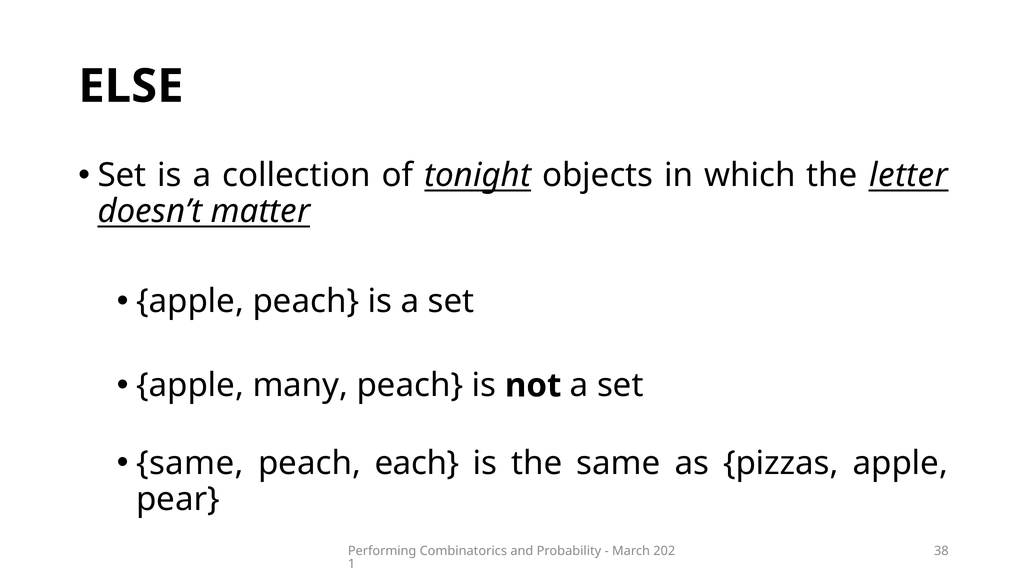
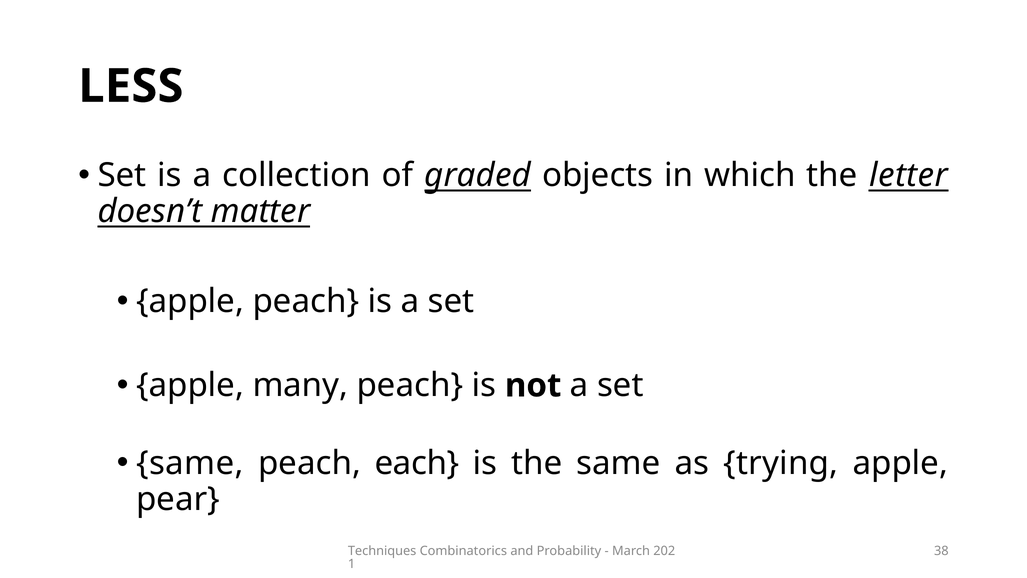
ELSE: ELSE -> LESS (131, 86)
tonight: tonight -> graded (478, 175)
pizzas: pizzas -> trying (781, 463)
Performing: Performing -> Techniques (382, 551)
